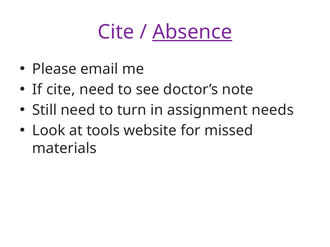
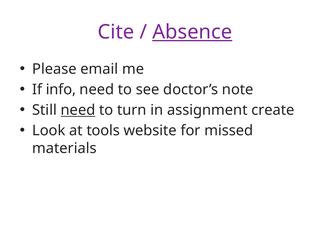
If cite: cite -> info (61, 90)
need underline: none -> present (78, 110)
needs: needs -> create (273, 110)
